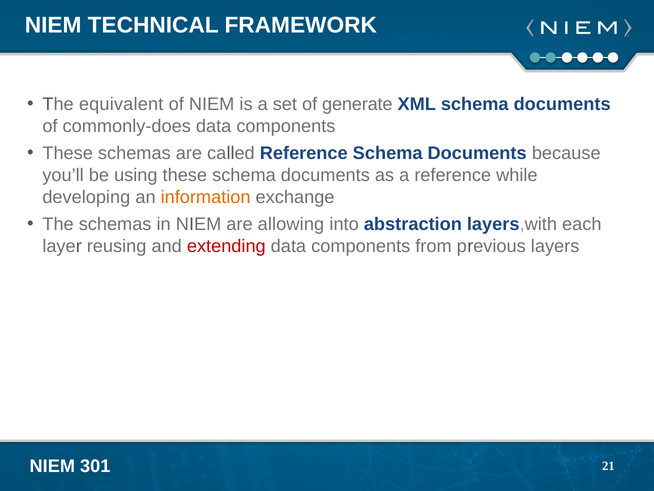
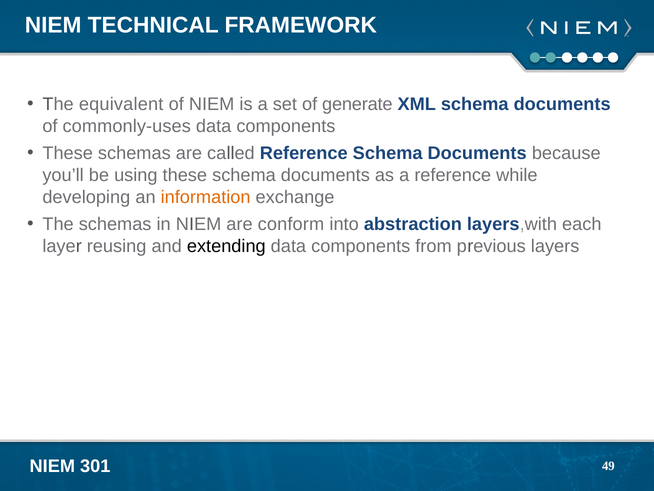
commonly-does: commonly-does -> commonly-uses (127, 126)
allowing: allowing -> conform (291, 224)
extending colour: red -> black (226, 246)
21: 21 -> 49 (608, 465)
